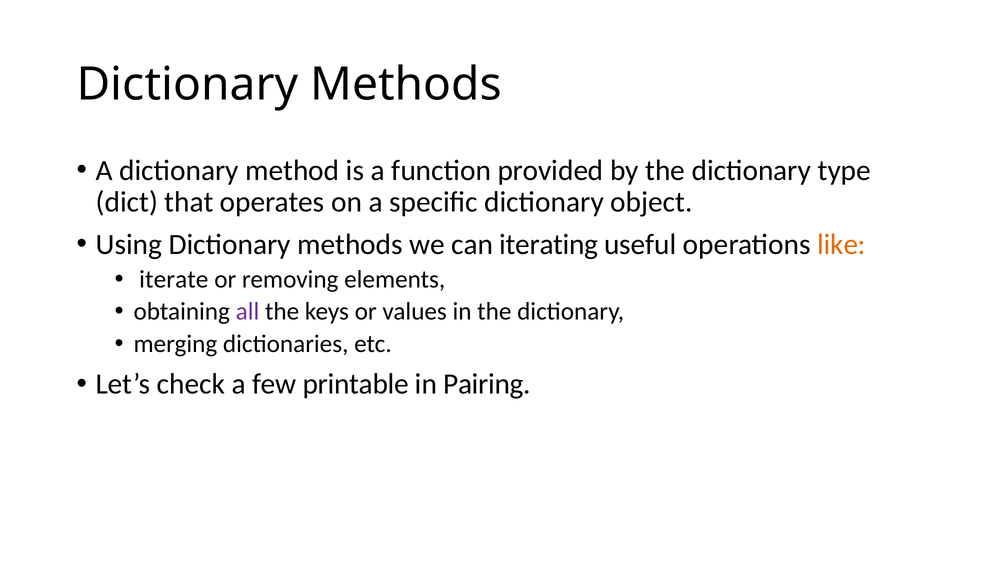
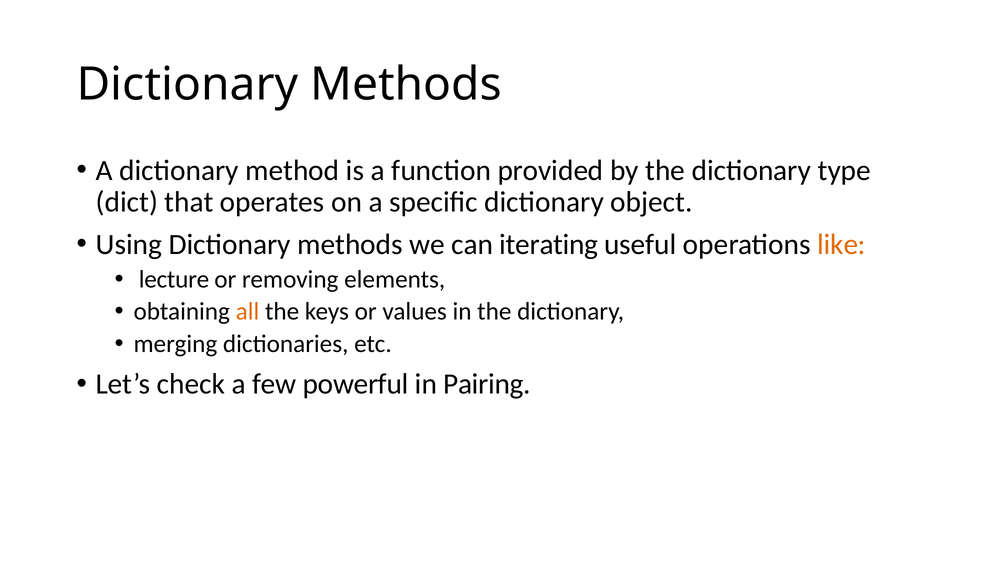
iterate: iterate -> lecture (174, 279)
all colour: purple -> orange (248, 312)
printable: printable -> powerful (356, 384)
